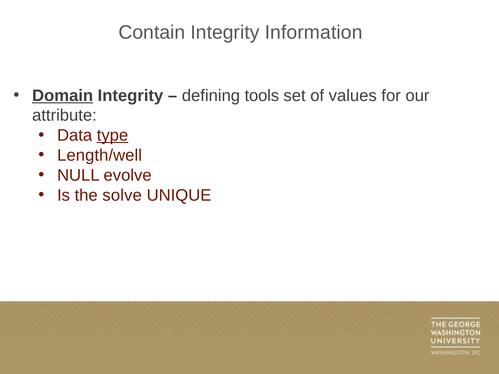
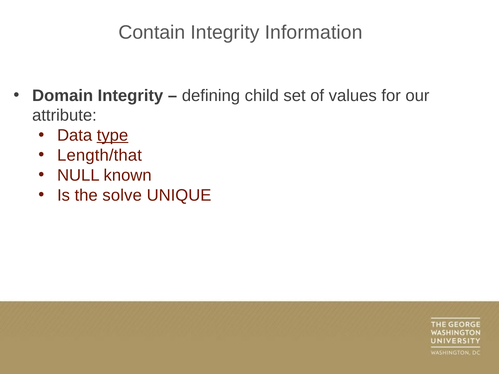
Domain underline: present -> none (63, 96)
tools: tools -> child (262, 96)
Length/well: Length/well -> Length/that (100, 156)
evolve: evolve -> known (128, 175)
